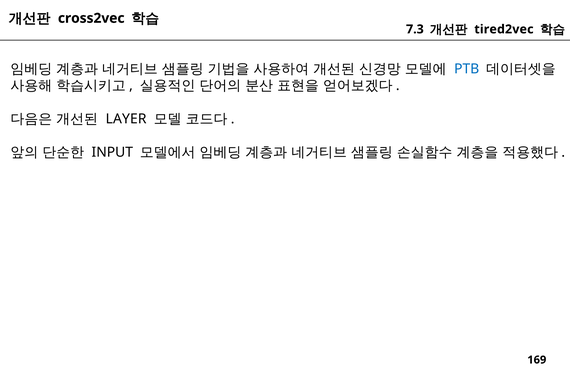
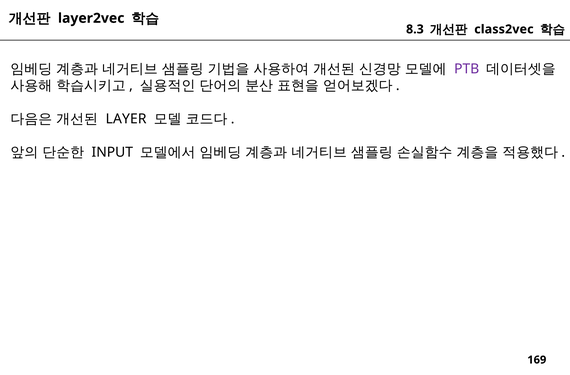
cross2vec: cross2vec -> layer2vec (91, 18)
7.3: 7.3 -> 8.3 (415, 29)
tired2vec: tired2vec -> class2vec (504, 29)
PTB colour: blue -> purple (467, 69)
